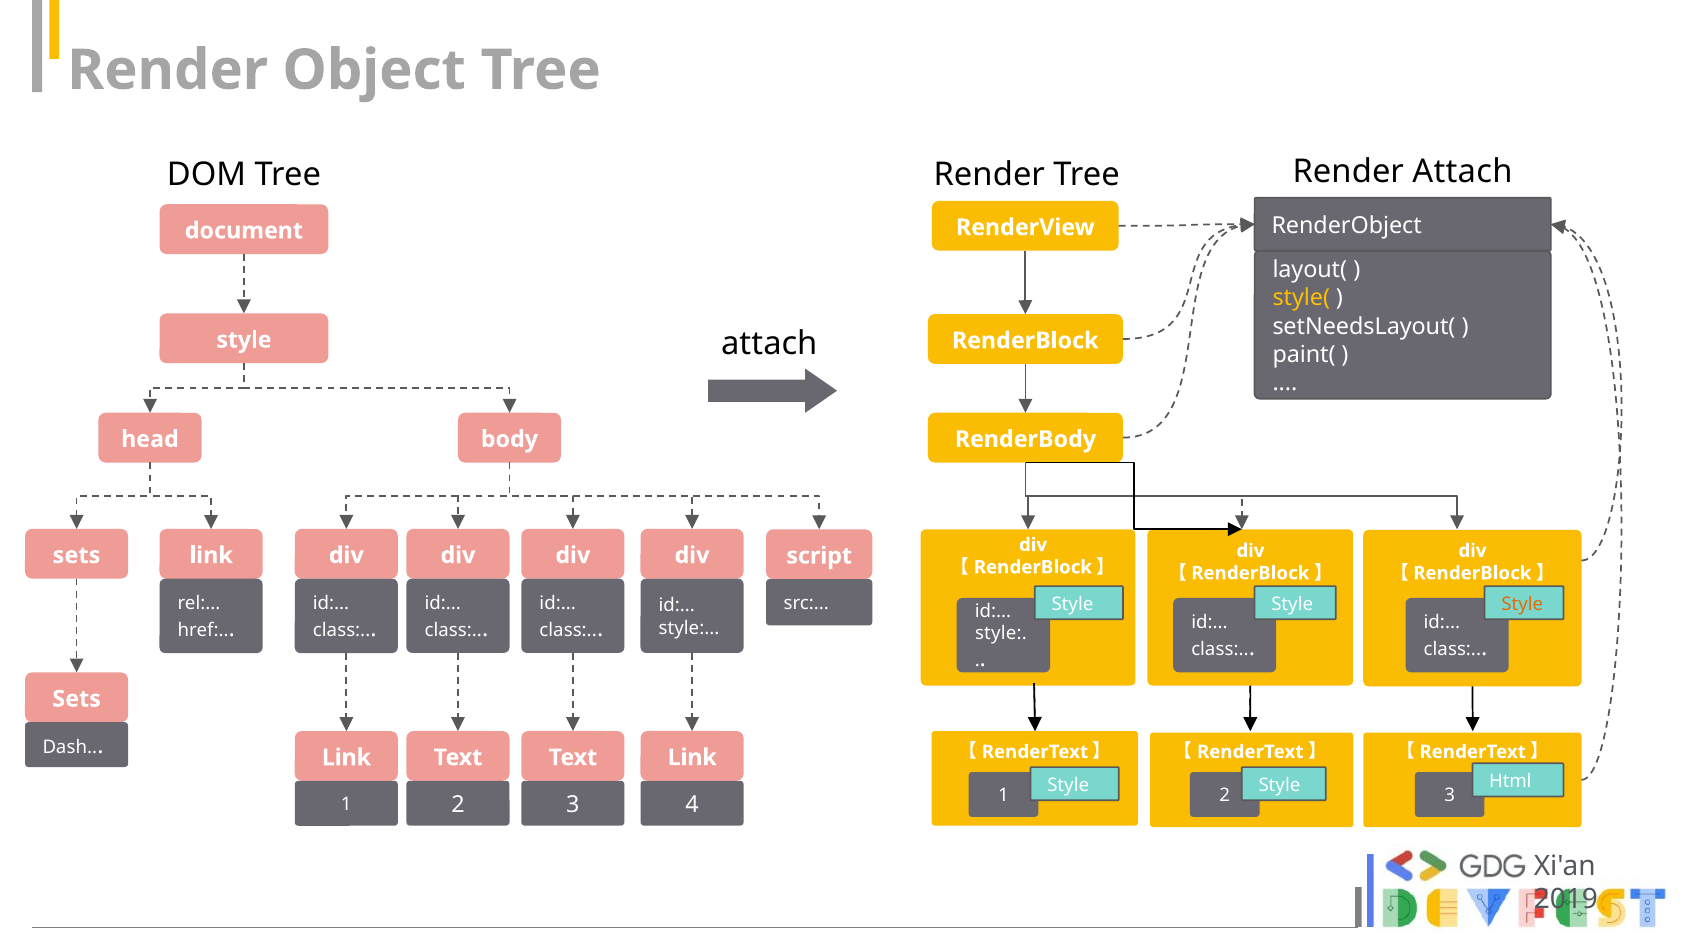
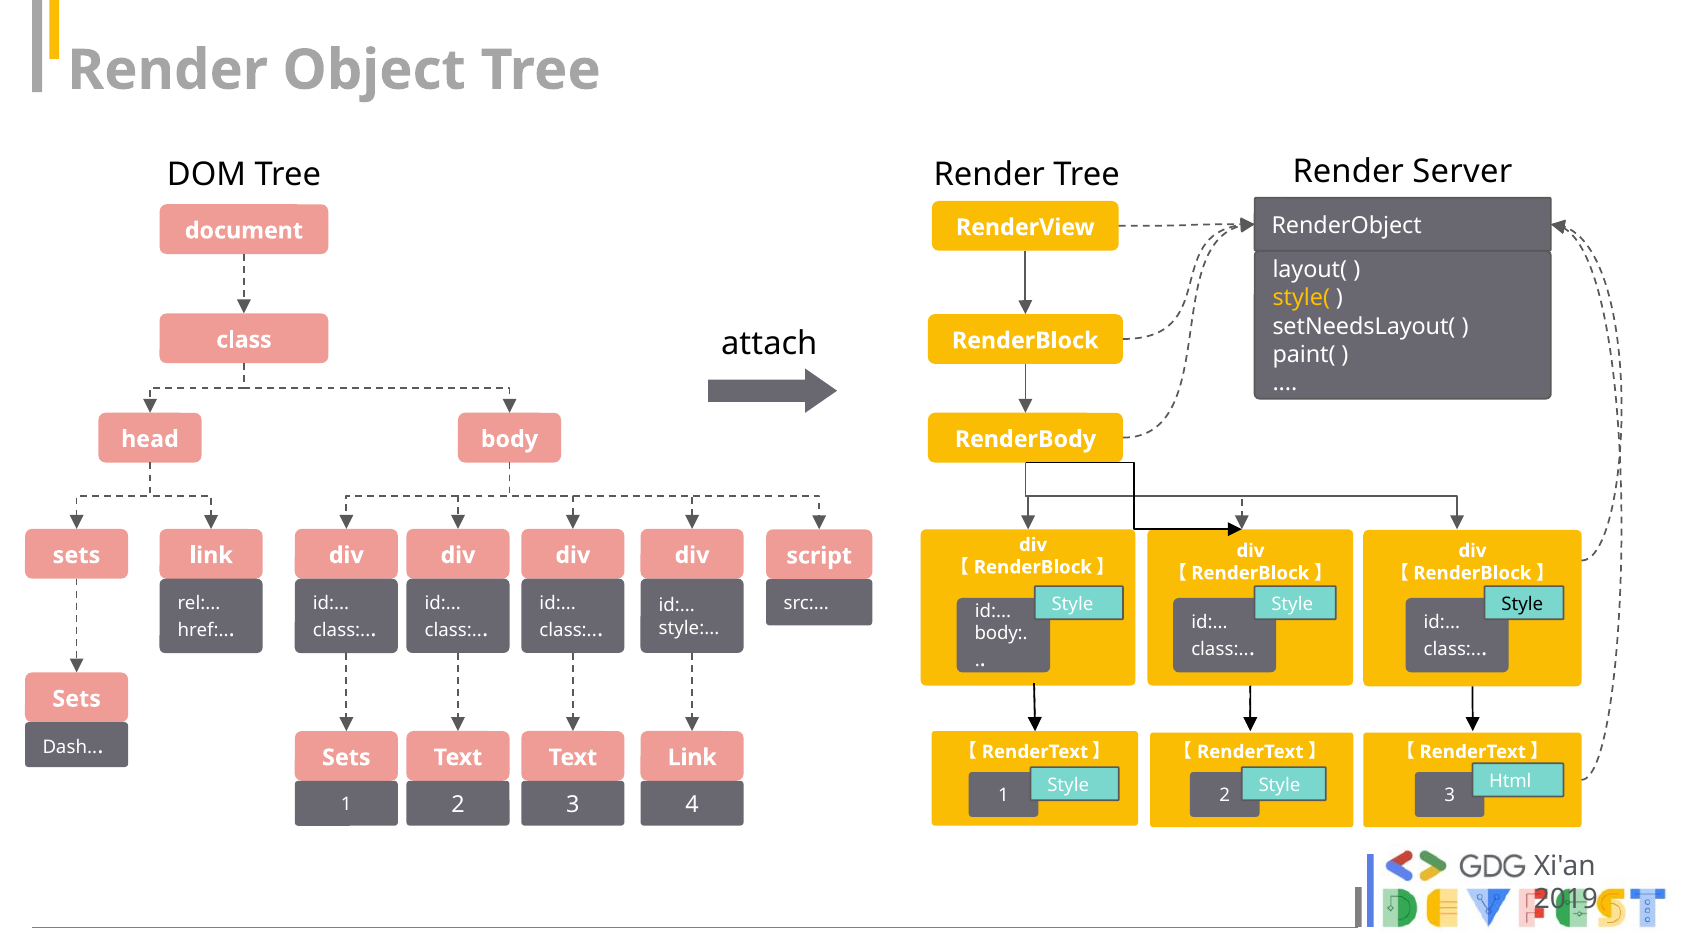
Render Attach: Attach -> Server (1462, 171)
style: style -> class (244, 340)
Style colour: orange -> black (1522, 604)
style: style -> body (1001, 633)
Link: Link -> Sets (346, 757)
